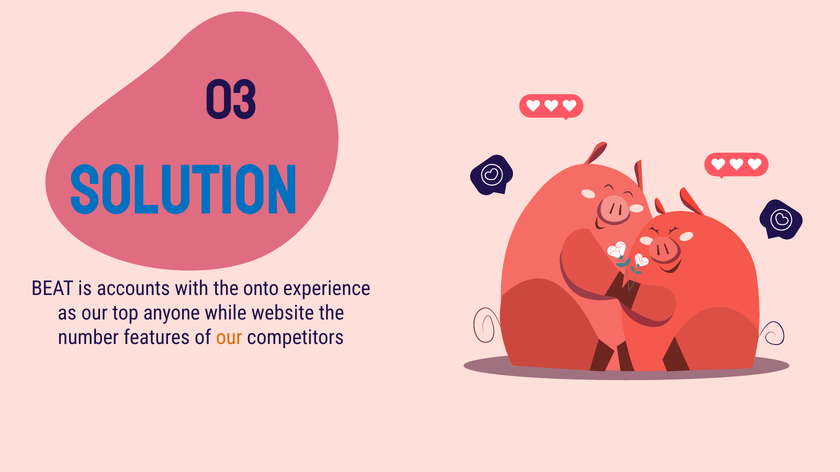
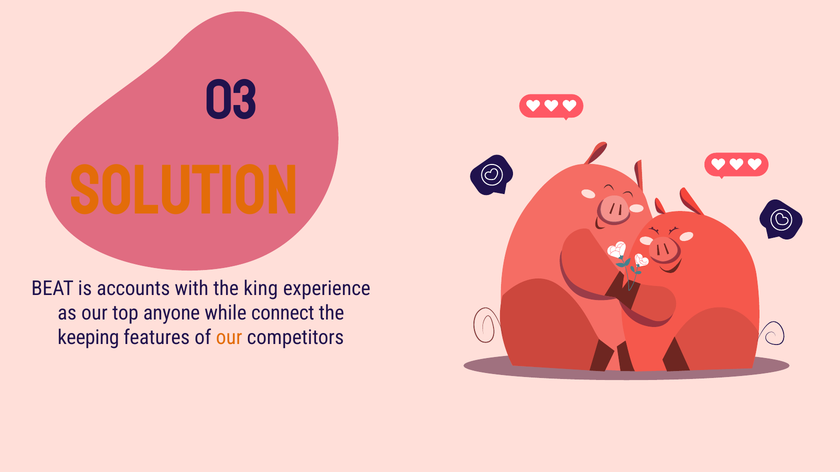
SOLUTION colour: blue -> orange (185, 191)
onto: onto -> king (261, 289)
website: website -> connect (283, 313)
number: number -> keeping (88, 338)
